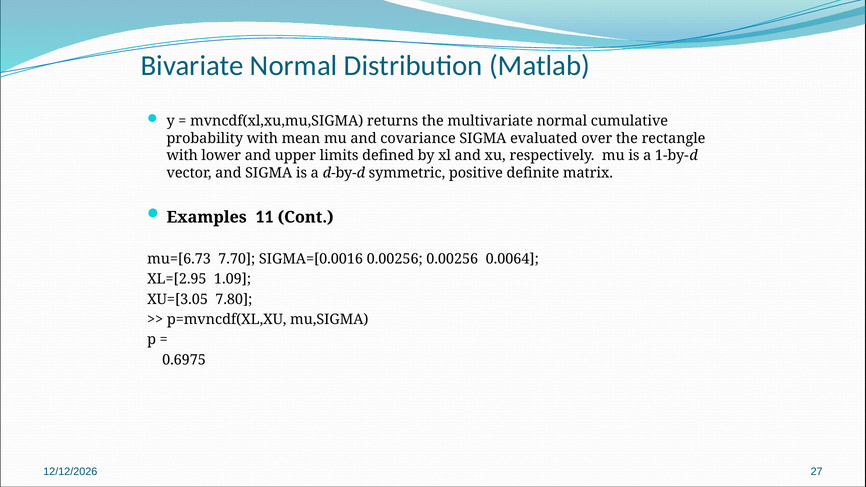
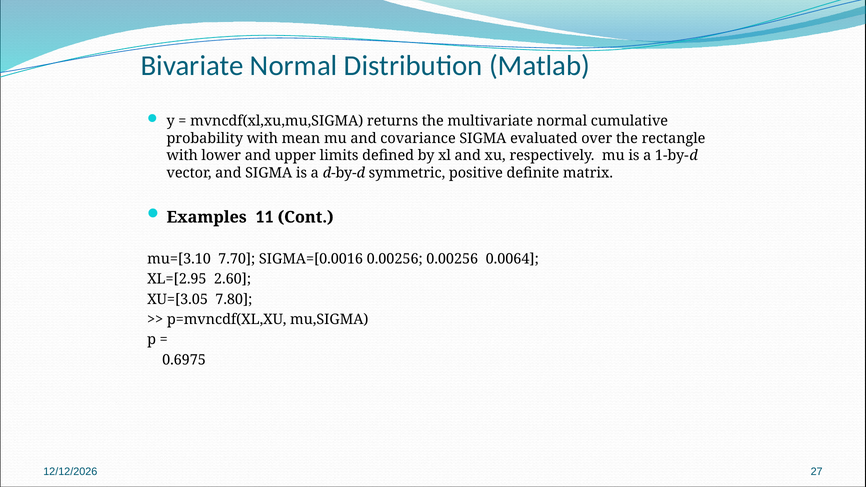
mu=[6.73: mu=[6.73 -> mu=[3.10 (179, 259)
1.09: 1.09 -> 2.60 (233, 279)
